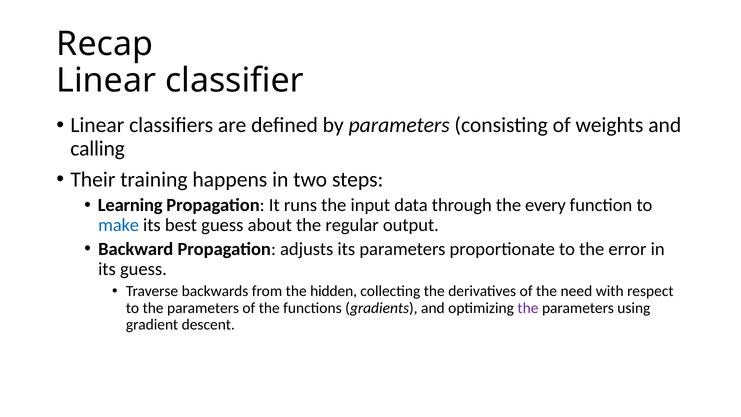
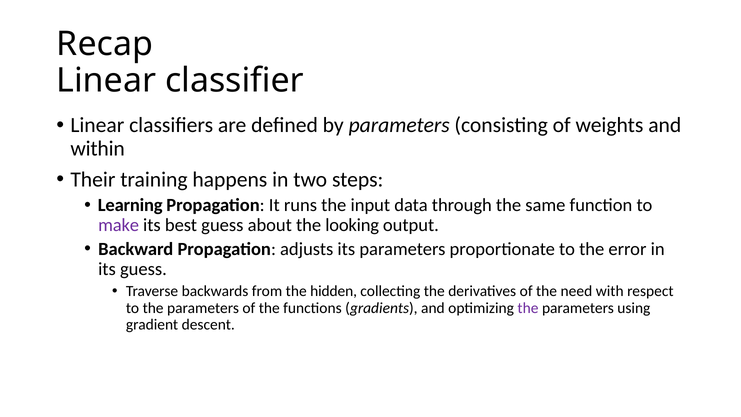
calling: calling -> within (98, 149)
every: every -> same (545, 205)
make colour: blue -> purple (119, 225)
regular: regular -> looking (352, 225)
